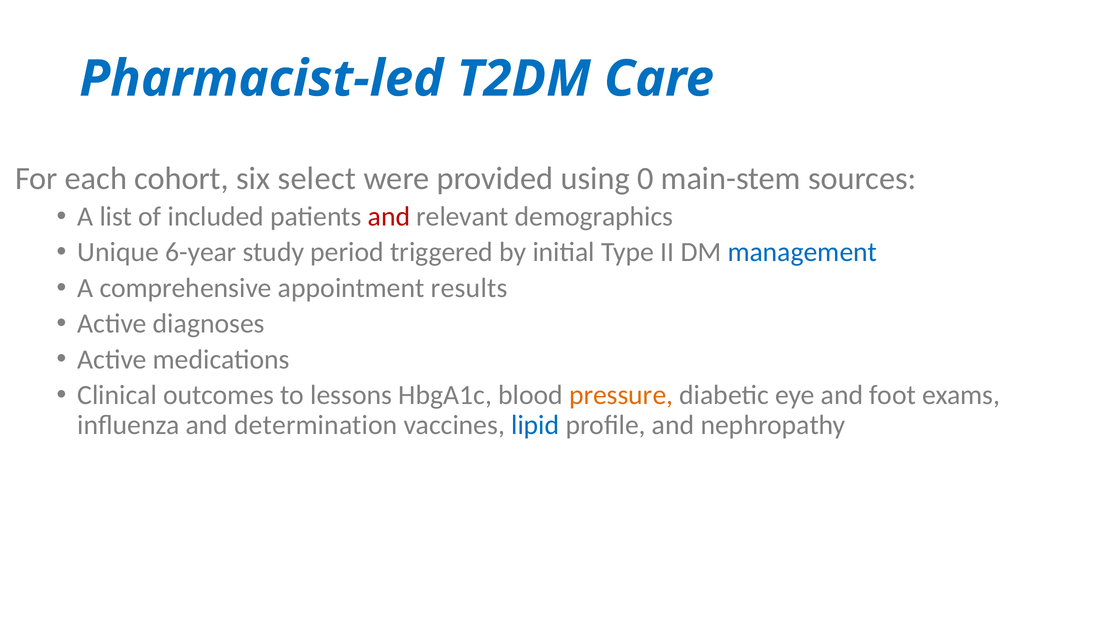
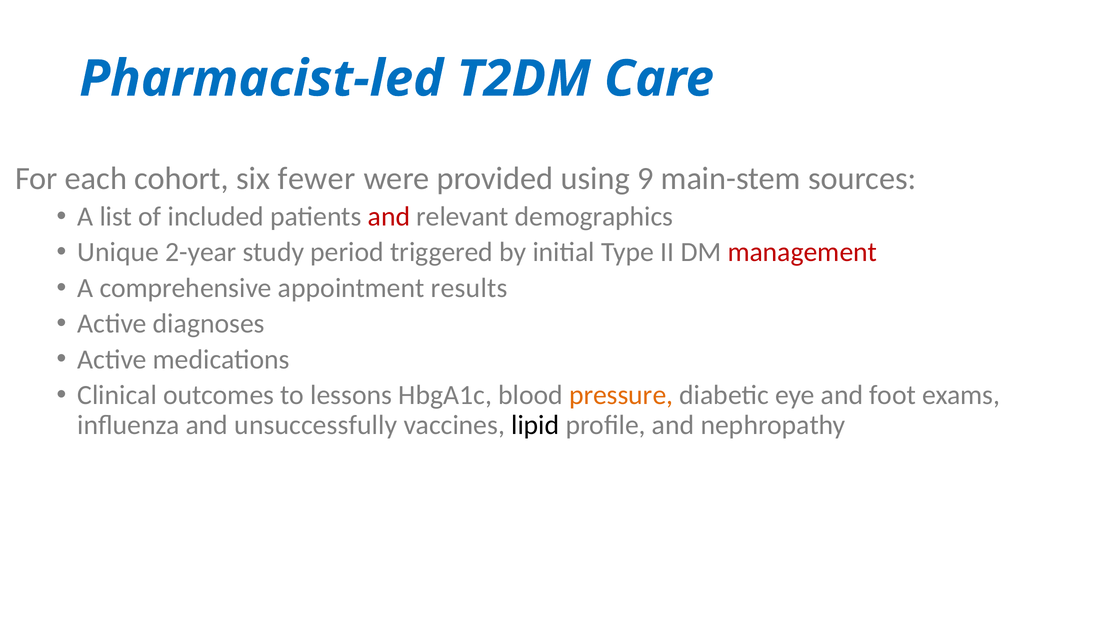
select: select -> fewer (317, 178)
0: 0 -> 9 (645, 178)
6-year: 6-year -> 2-year (201, 252)
management colour: blue -> red (802, 252)
determination: determination -> unsuccessfully (316, 425)
lipid colour: blue -> black (535, 425)
